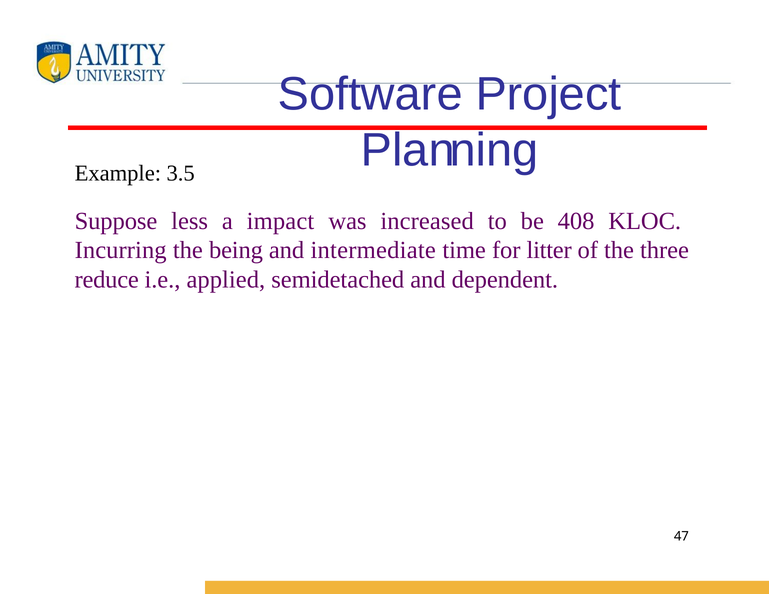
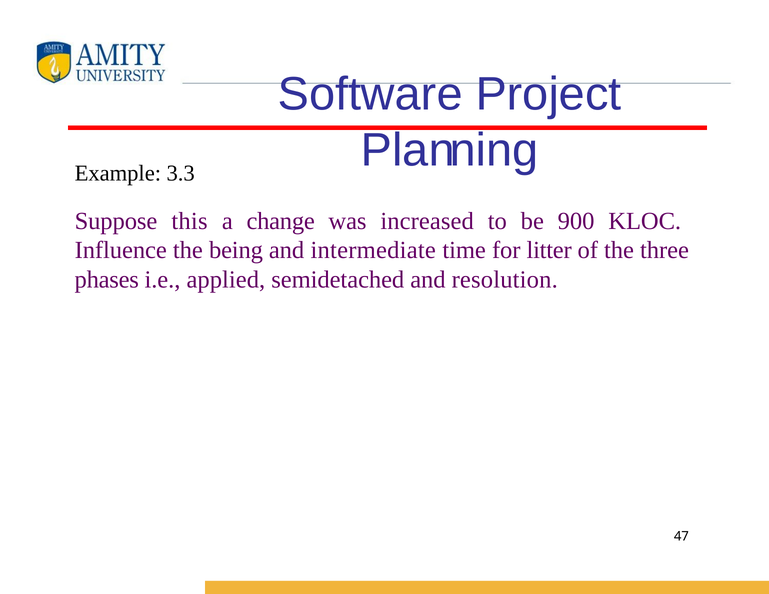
3.5: 3.5 -> 3.3 (181, 173)
less: less -> this (189, 221)
impact: impact -> change (281, 221)
408: 408 -> 900 (576, 221)
Incurring: Incurring -> Influence (121, 250)
reduce: reduce -> phases (107, 280)
dependent: dependent -> resolution (505, 280)
